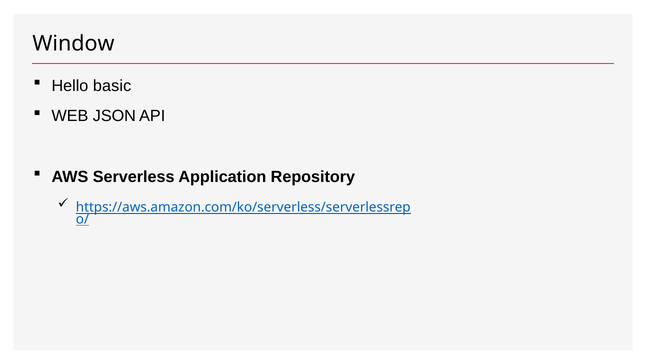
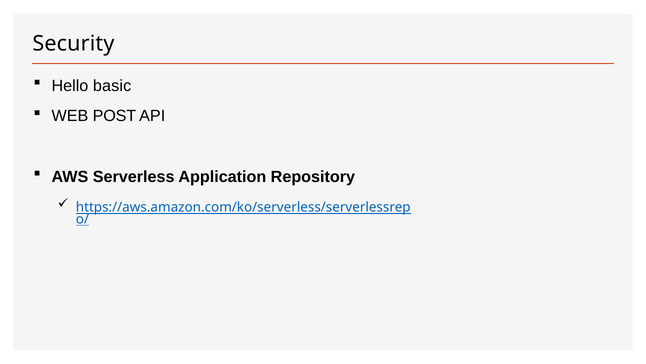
Window: Window -> Security (73, 44)
JSON: JSON -> POST (114, 116)
